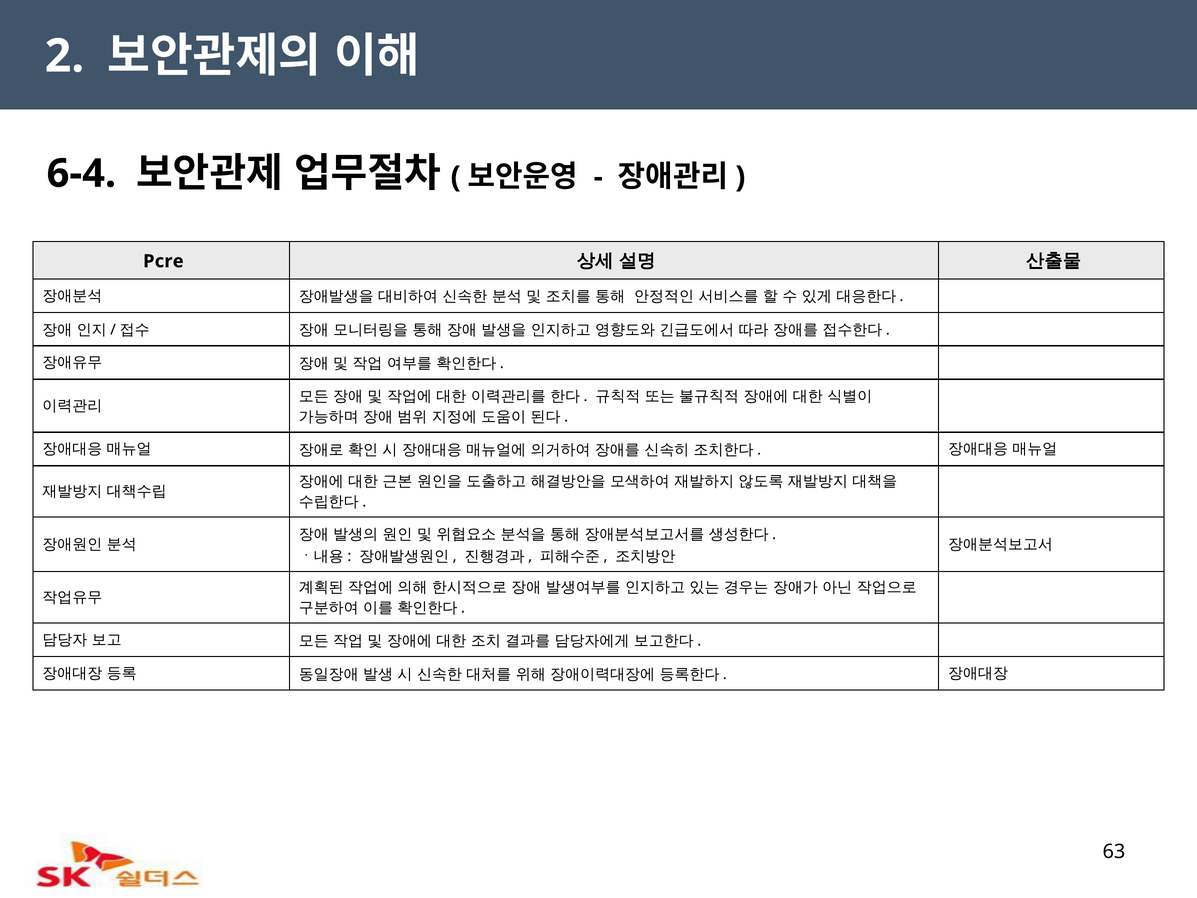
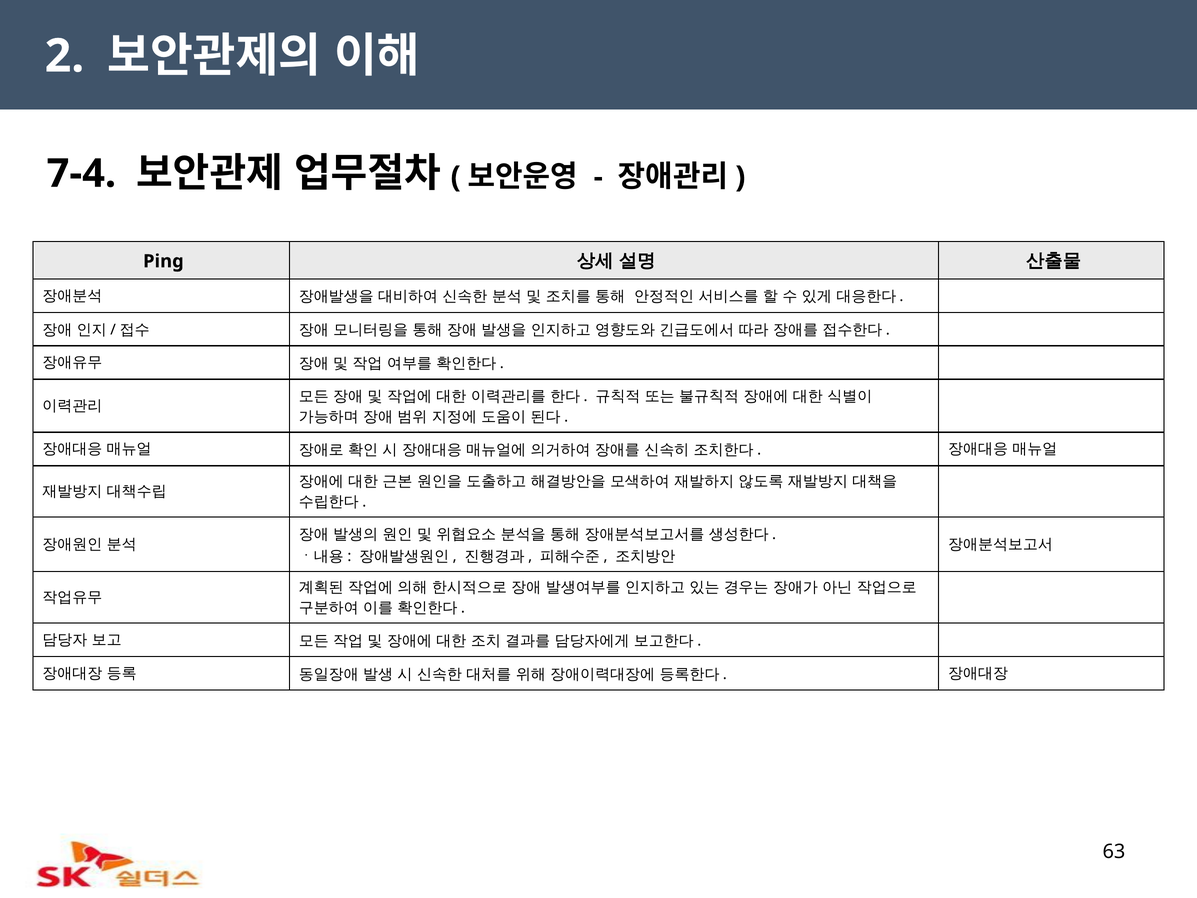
6-4: 6-4 -> 7-4 (81, 174)
Pcre: Pcre -> Ping (163, 261)
